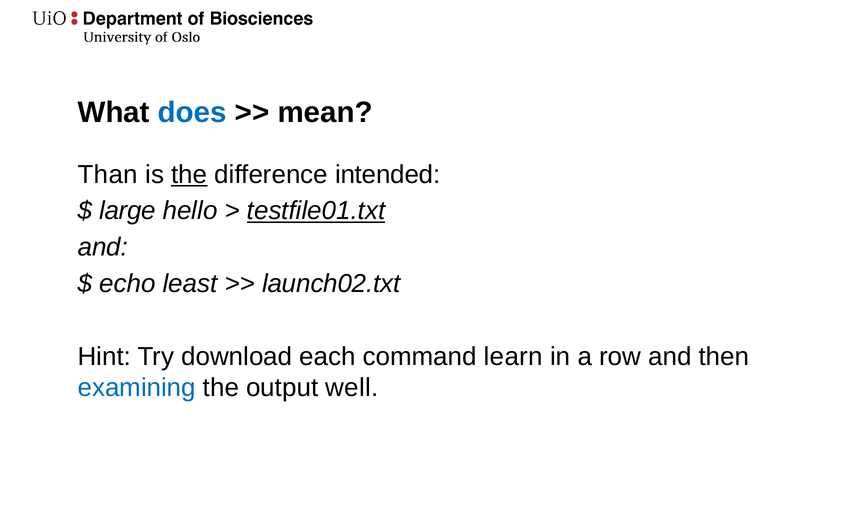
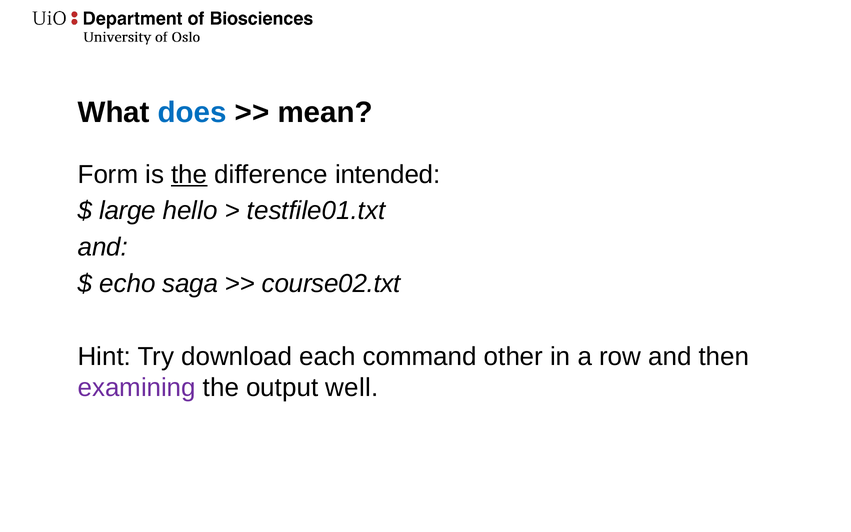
Than: Than -> Form (108, 174)
testfile01.txt underline: present -> none (316, 211)
least: least -> saga (190, 284)
launch02.txt: launch02.txt -> course02.txt (331, 284)
learn: learn -> other (513, 356)
examining colour: blue -> purple (137, 388)
